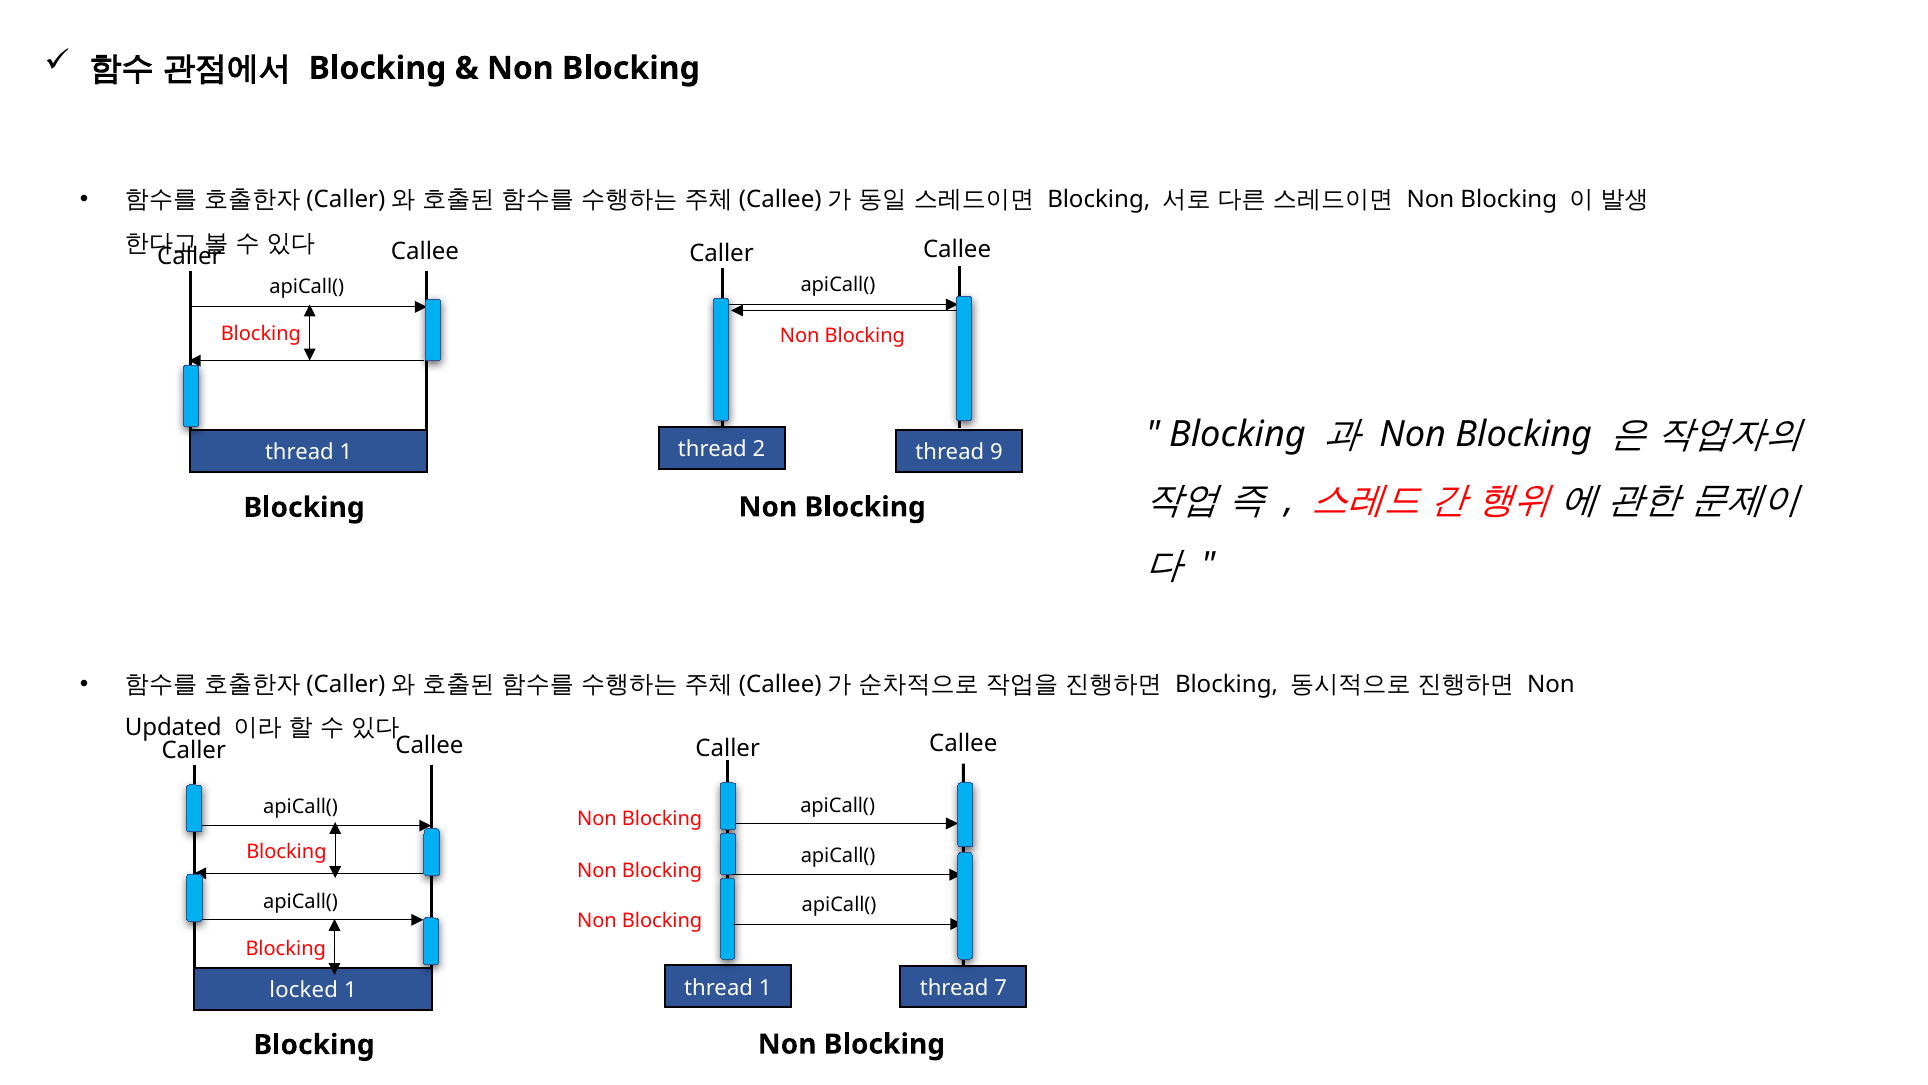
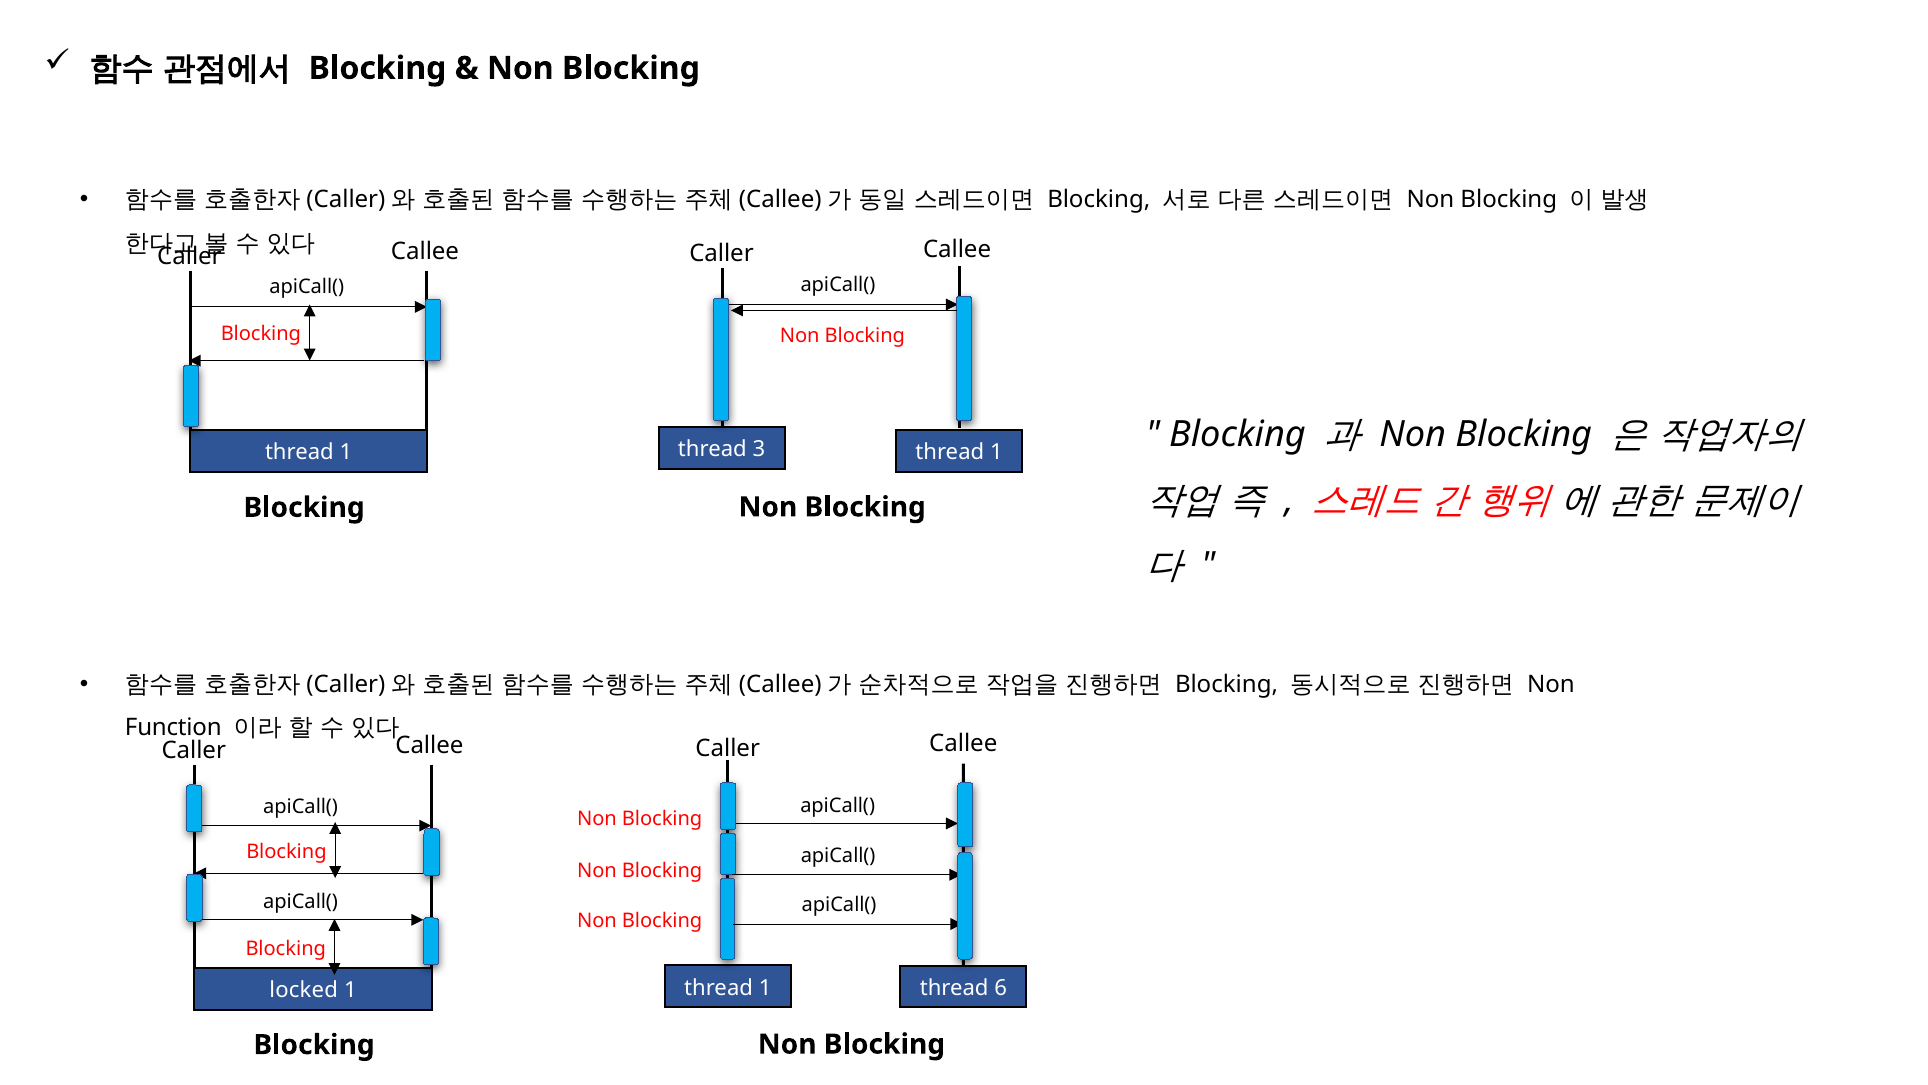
2: 2 -> 3 (759, 449)
9: 9 -> 1 (996, 452)
Updated: Updated -> Function (173, 727)
7: 7 -> 6 (1001, 988)
